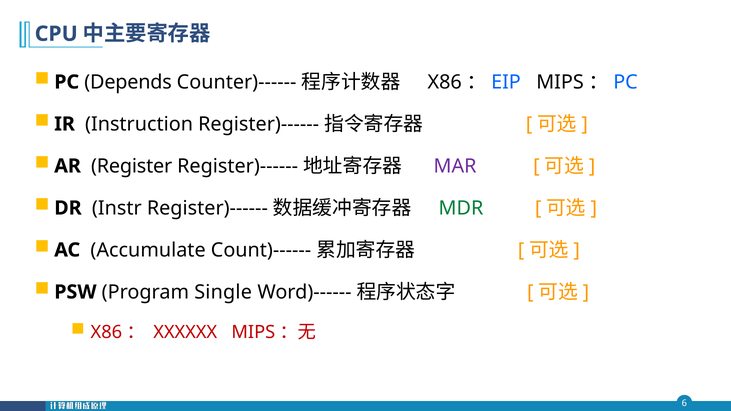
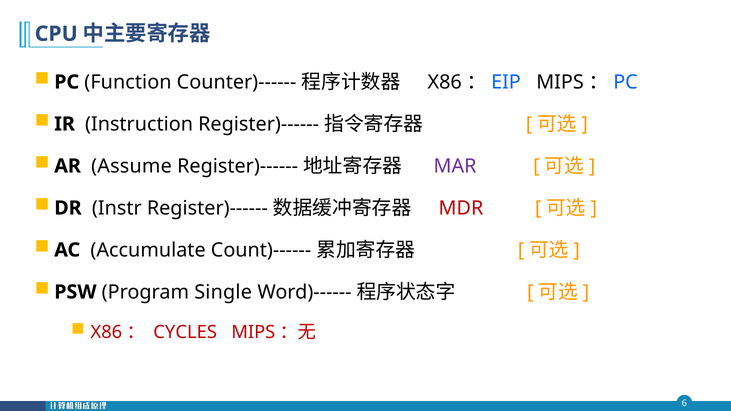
Depends: Depends -> Function (128, 82)
Register: Register -> Assume (131, 166)
MDR colour: green -> red (461, 208)
XXXXXX: XXXXXX -> CYCLES (185, 332)
